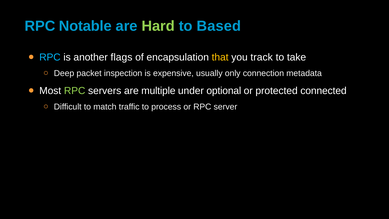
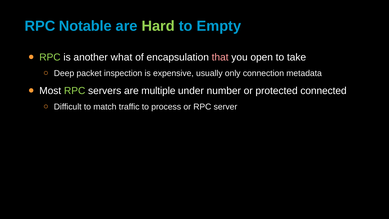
Based: Based -> Empty (219, 26)
RPC colour: light blue -> light green (50, 57)
flags: flags -> what (121, 57)
that colour: yellow -> pink (220, 57)
track: track -> open (262, 57)
optional: optional -> number (224, 91)
